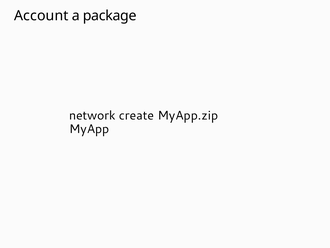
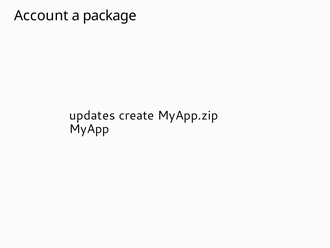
network: network -> updates (92, 115)
